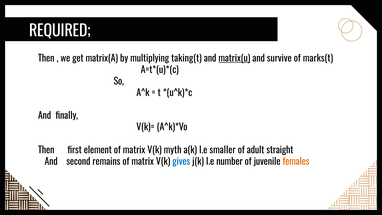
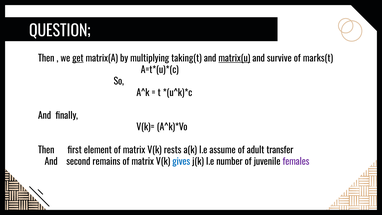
REQUIRED: REQUIRED -> QUESTION (60, 31)
get underline: none -> present (78, 58)
myth: myth -> rests (173, 150)
smaller: smaller -> assume (223, 150)
straight: straight -> transfer (280, 150)
females colour: orange -> purple (296, 162)
